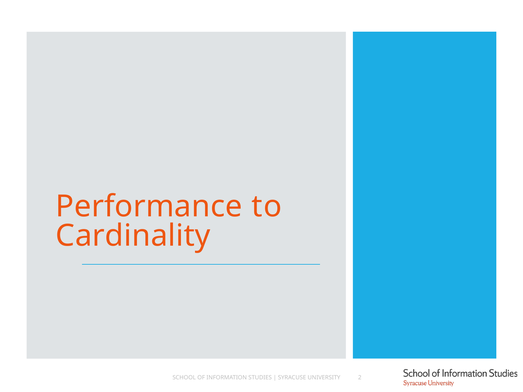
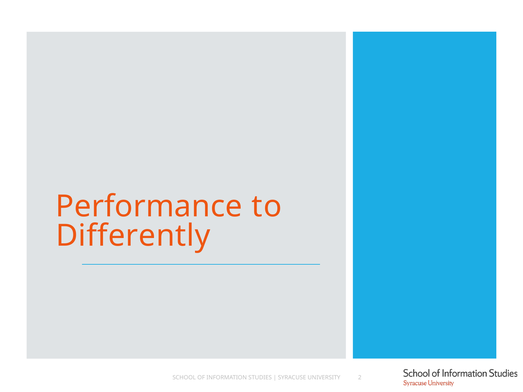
Cardinality: Cardinality -> Differently (133, 236)
